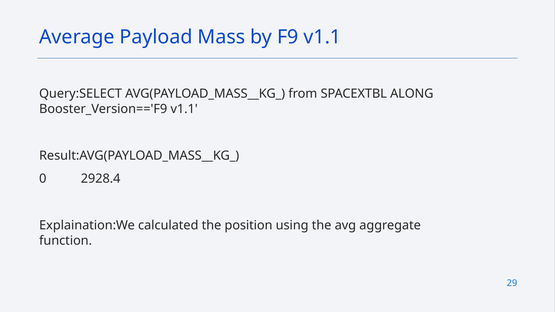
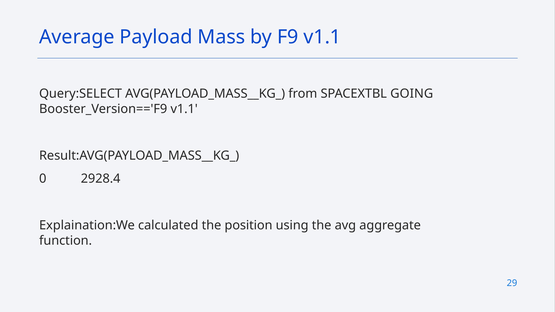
ALONG: ALONG -> GOING (412, 94)
